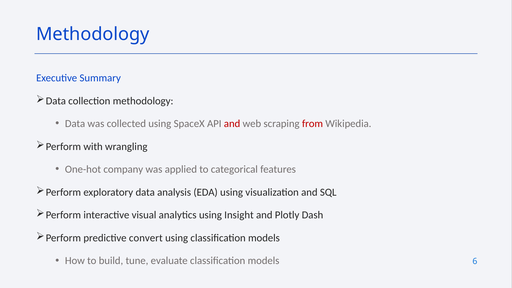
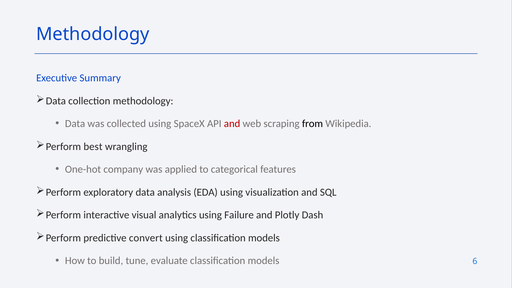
from colour: red -> black (313, 124)
with: with -> best (93, 147)
Insight: Insight -> Failure (239, 215)
